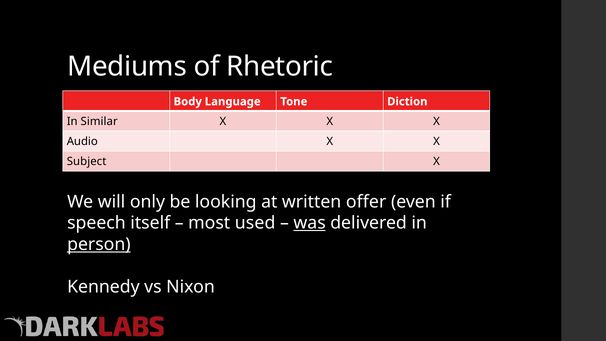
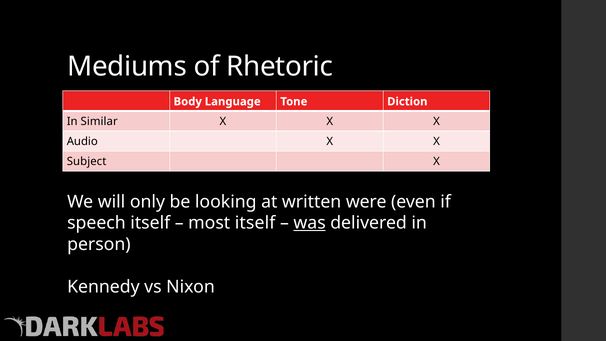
offer: offer -> were (366, 202)
most used: used -> itself (255, 223)
person underline: present -> none (99, 244)
